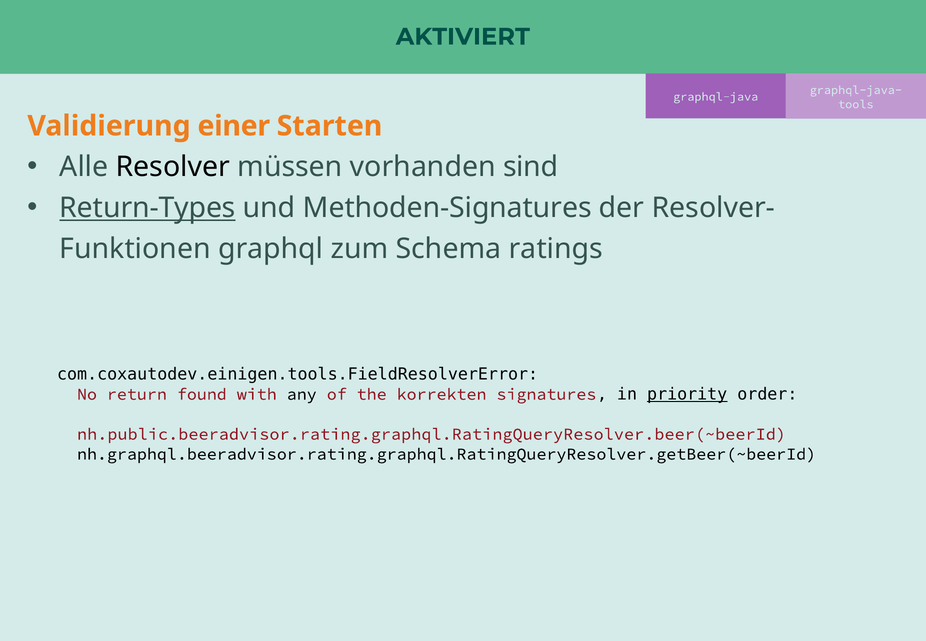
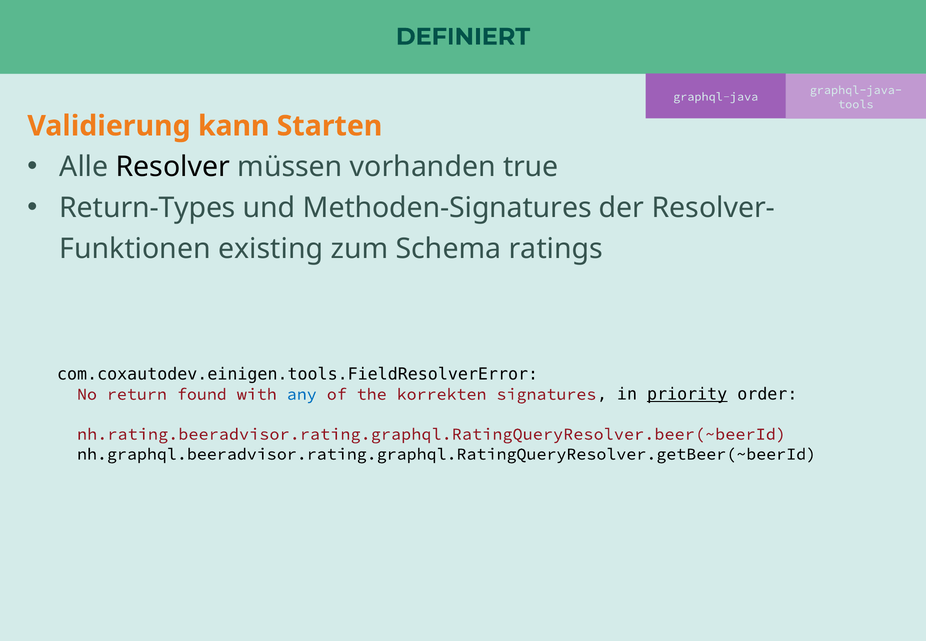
AKTIVIERT: AKTIVIERT -> DEFINIERT (463, 37)
einer: einer -> kann (234, 126)
sind: sind -> true (531, 167)
Return-Types underline: present -> none (148, 208)
graphql: graphql -> existing (271, 249)
any colour: black -> blue (302, 394)
nh.public.beeradvisor.rating.graphql.RatingQueryResolver.beer(~beerId: nh.public.beeradvisor.rating.graphql.RatingQueryResolver.beer(~beerId -> nh.rating.beeradvisor.rating.graphql.RatingQueryResolver.beer(~beerId (431, 434)
